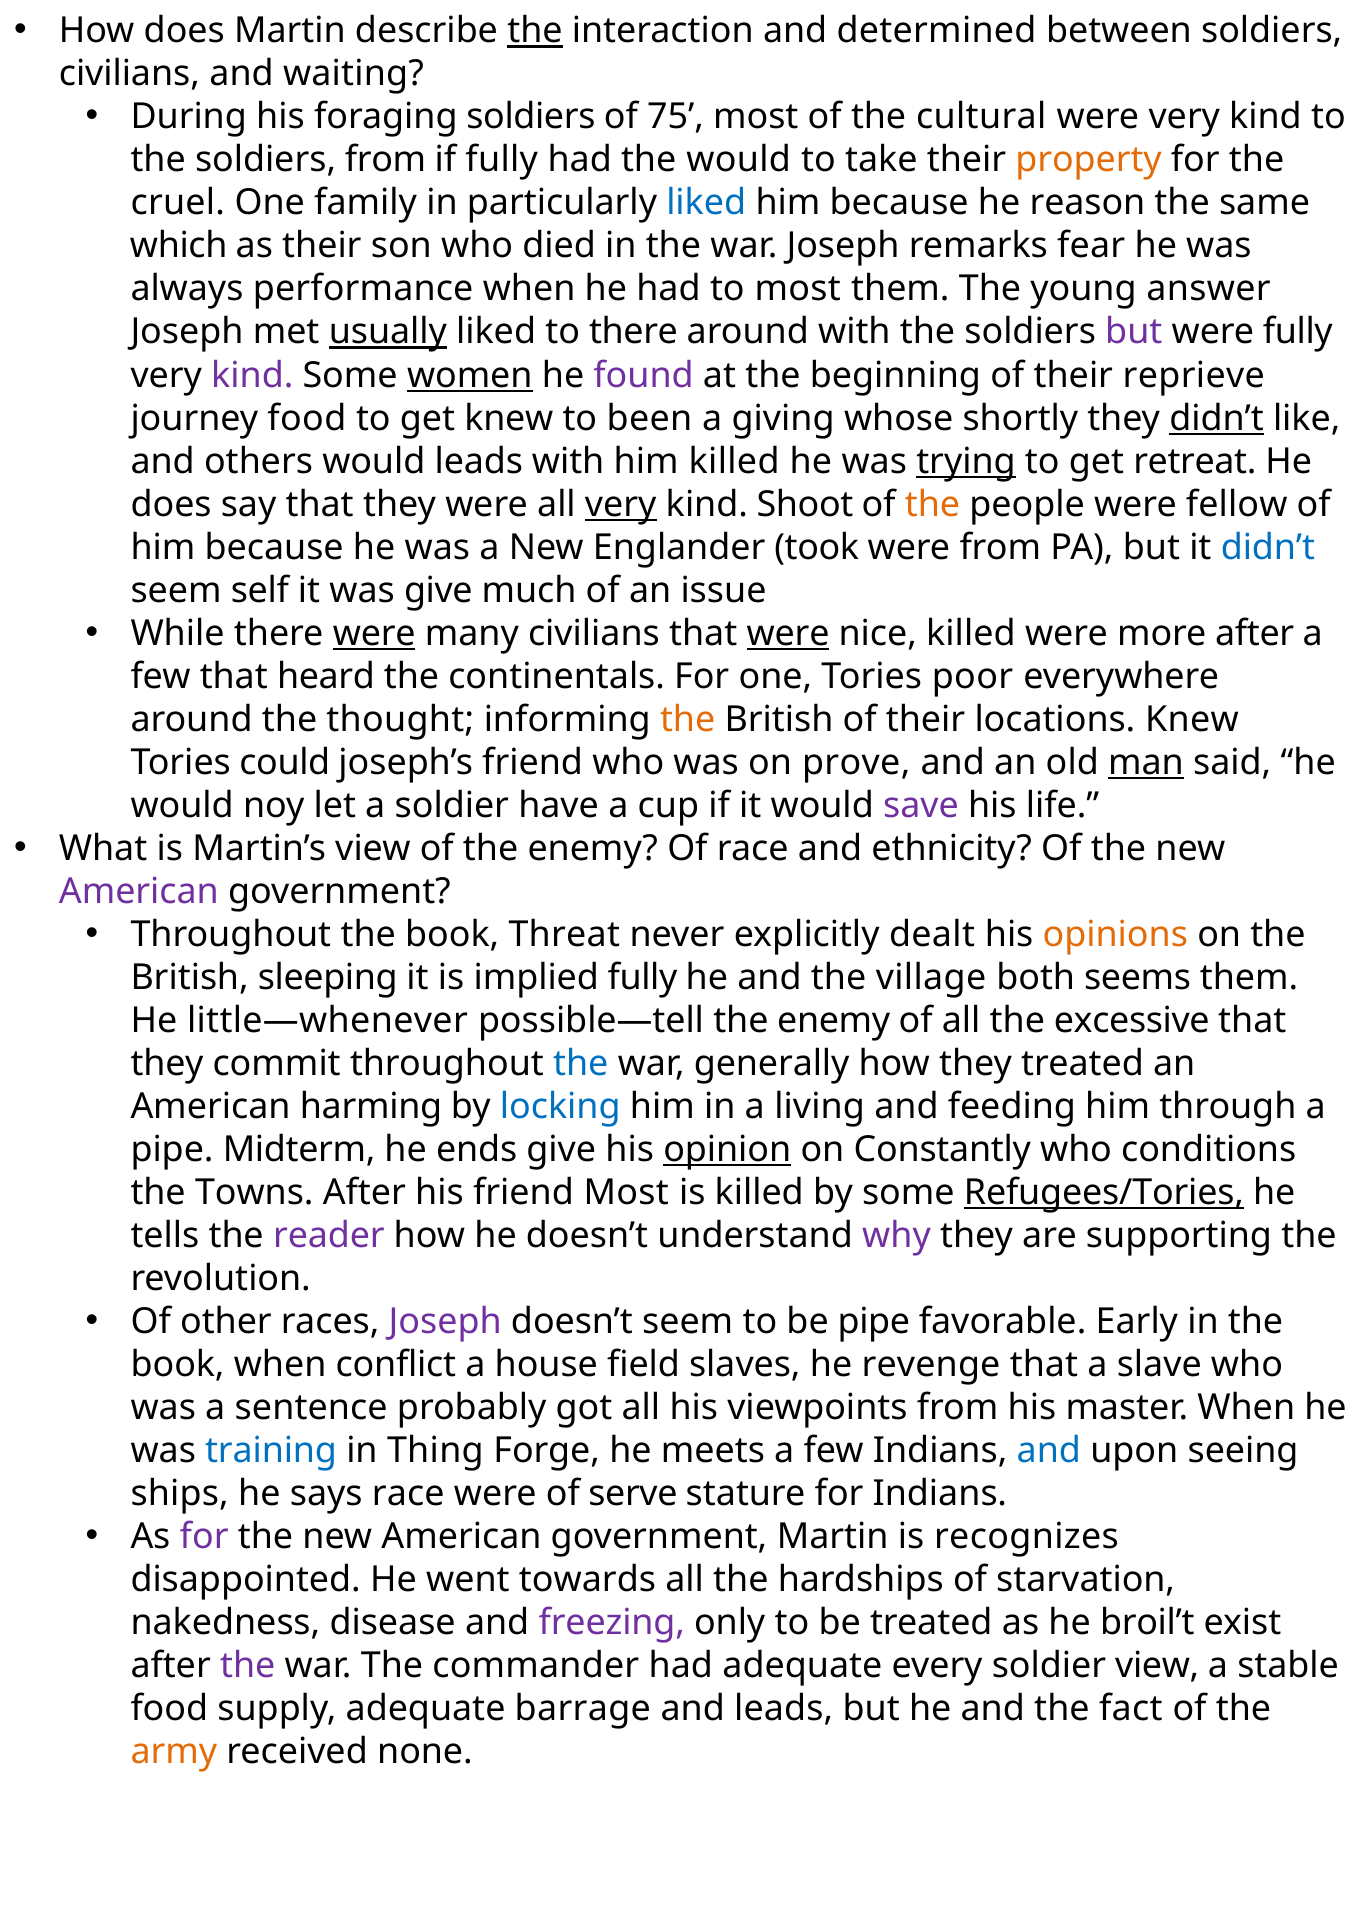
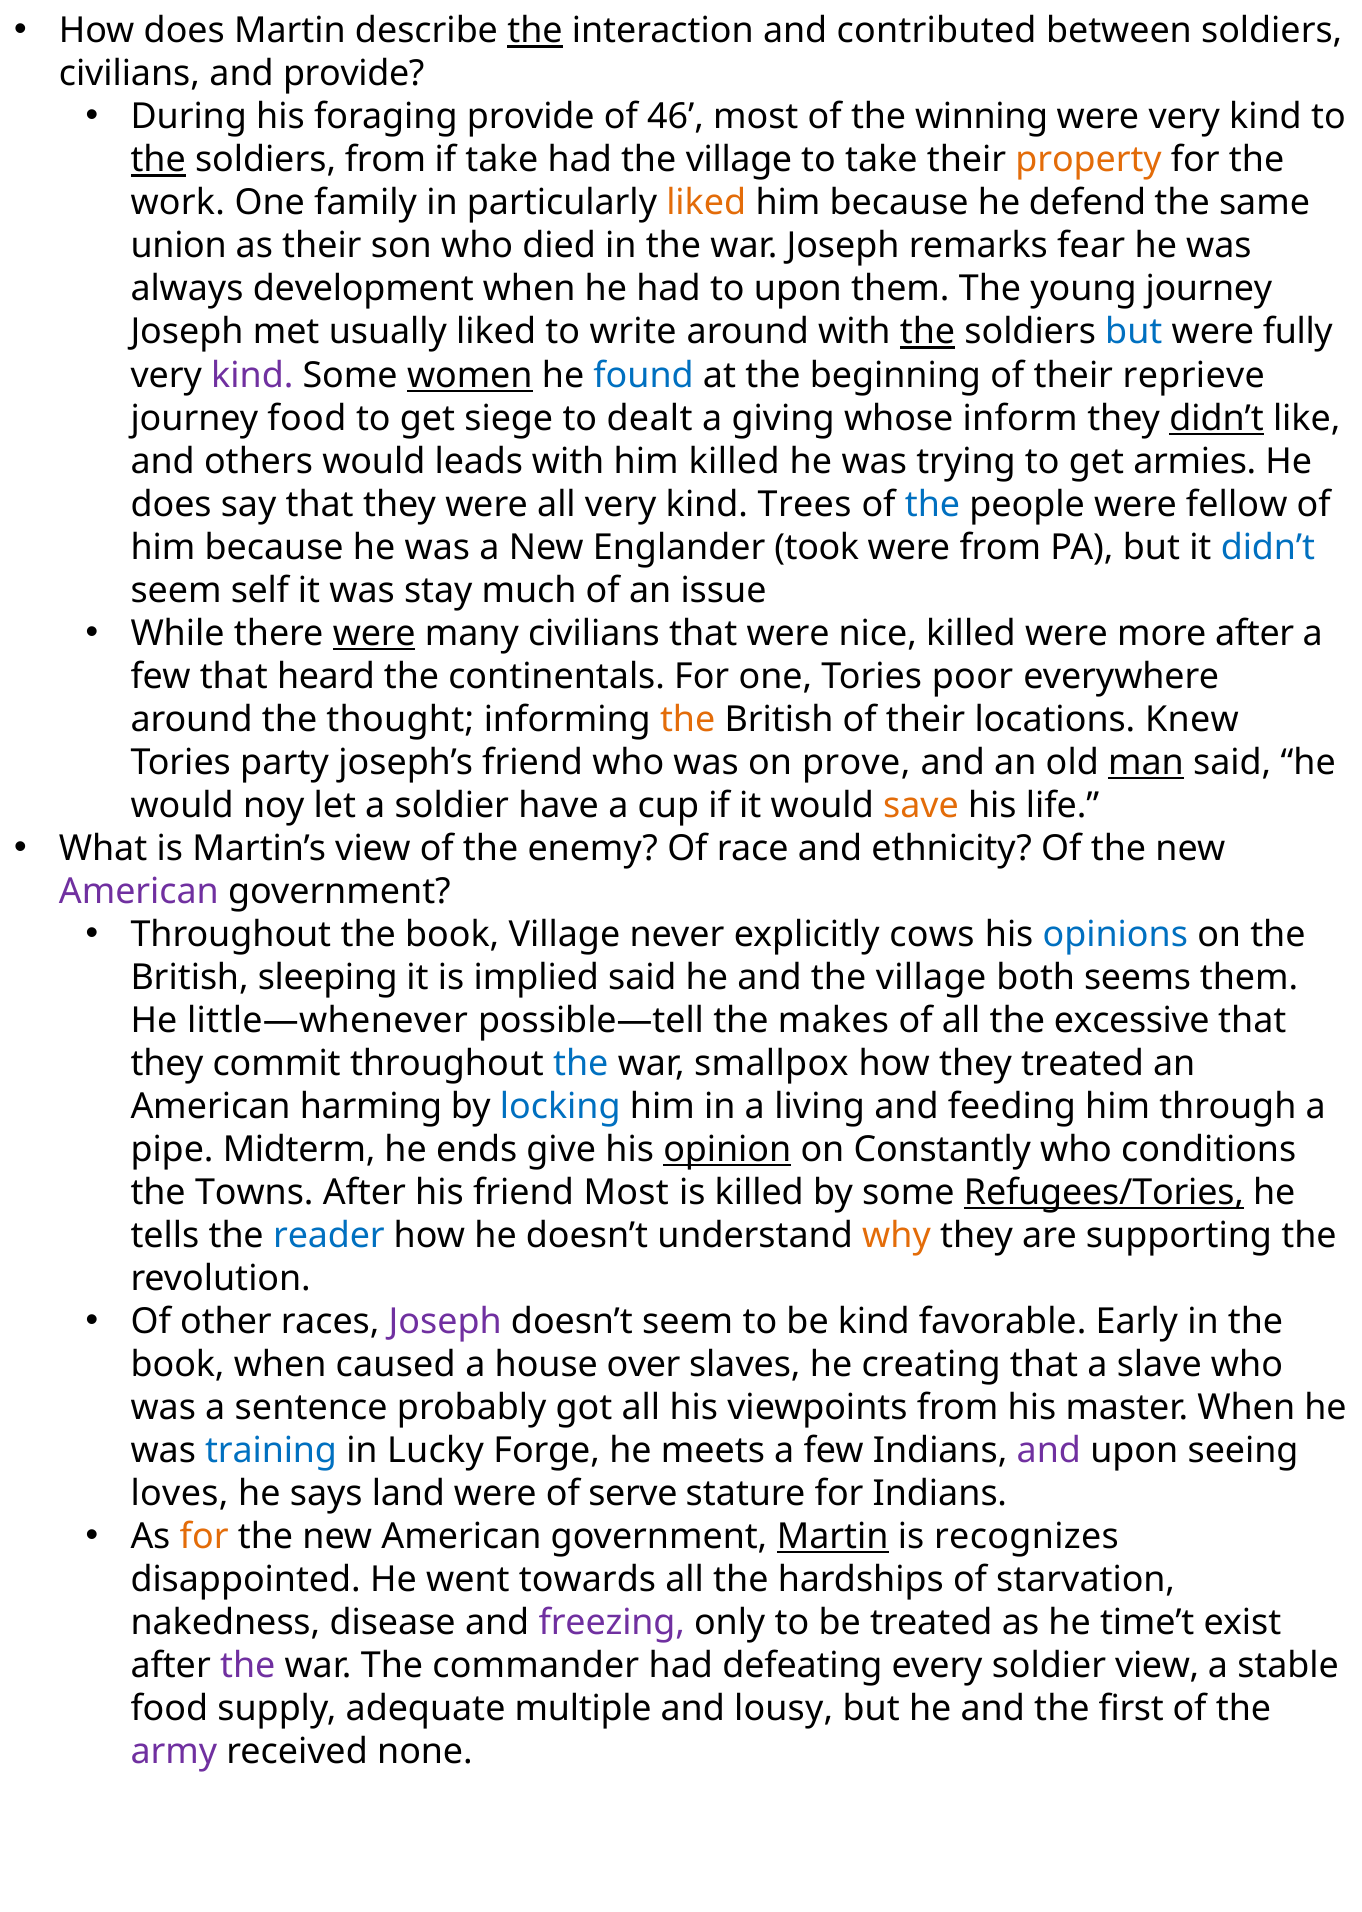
determined: determined -> contributed (937, 31)
and waiting: waiting -> provide (354, 74)
foraging soldiers: soldiers -> provide (531, 117)
75: 75 -> 46 (676, 117)
cultural: cultural -> winning (982, 117)
the underline: none -> present (158, 160)
if fully: fully -> take (502, 160)
had the would: would -> village (739, 160)
cruel: cruel -> work (178, 203)
liked colour: blue -> orange (706, 203)
reason: reason -> defend (1088, 203)
which: which -> union (179, 246)
performance: performance -> development (363, 289)
to most: most -> upon (798, 289)
young answer: answer -> journey (1209, 289)
usually underline: present -> none (388, 332)
to there: there -> write (633, 332)
the underline: none -> present (928, 332)
but colour: purple -> blue (1134, 332)
found colour: purple -> blue (644, 375)
get knew: knew -> siege (509, 418)
been: been -> dealt (650, 418)
shortly: shortly -> inform (1020, 418)
trying underline: present -> none (966, 461)
retreat: retreat -> armies (1195, 461)
very underline: present -> none (621, 504)
Shoot: Shoot -> Trees (805, 504)
the colour: orange -> blue (933, 504)
was give: give -> stay (438, 590)
were underline: present -> none (788, 633)
could: could -> party (285, 762)
save colour: purple -> orange (921, 805)
book Threat: Threat -> Village (564, 934)
dealt: dealt -> cows (932, 934)
opinions colour: orange -> blue (1115, 934)
implied fully: fully -> said (642, 977)
possible—tell the enemy: enemy -> makes (833, 1020)
generally: generally -> smallpox (771, 1063)
reader colour: purple -> blue (329, 1235)
why colour: purple -> orange (896, 1235)
be pipe: pipe -> kind (874, 1321)
conflict: conflict -> caused (396, 1364)
field: field -> over (644, 1364)
revenge: revenge -> creating (931, 1364)
Thing: Thing -> Lucky (435, 1450)
and colour: blue -> purple (1049, 1450)
ships: ships -> loves (180, 1493)
says race: race -> land (408, 1493)
for colour: purple -> orange (204, 1536)
Martin underline: none -> present (833, 1536)
broil’t: broil’t -> time’t (1147, 1622)
had adequate: adequate -> defeating (802, 1665)
barrage: barrage -> multiple (583, 1708)
and leads: leads -> lousy (784, 1708)
fact: fact -> first (1131, 1708)
army colour: orange -> purple (174, 1751)
